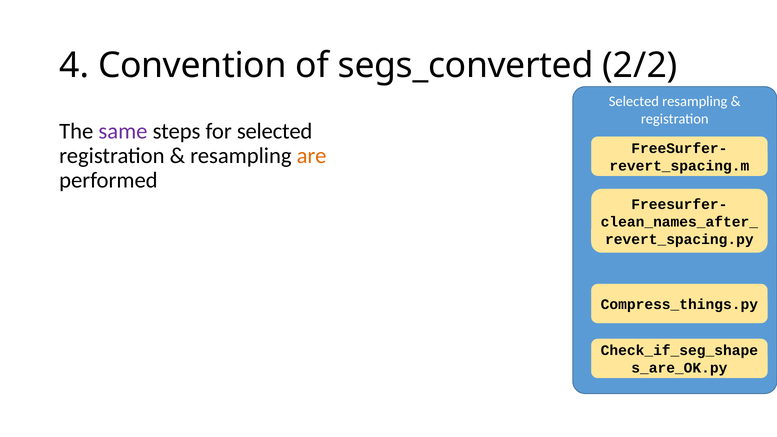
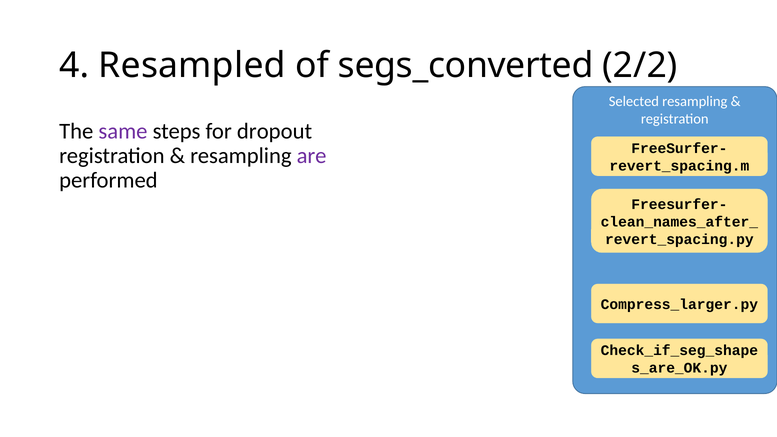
Convention: Convention -> Resampled (192, 65)
for selected: selected -> dropout (275, 131)
are colour: orange -> purple (312, 156)
Compress_things.py: Compress_things.py -> Compress_larger.py (679, 305)
